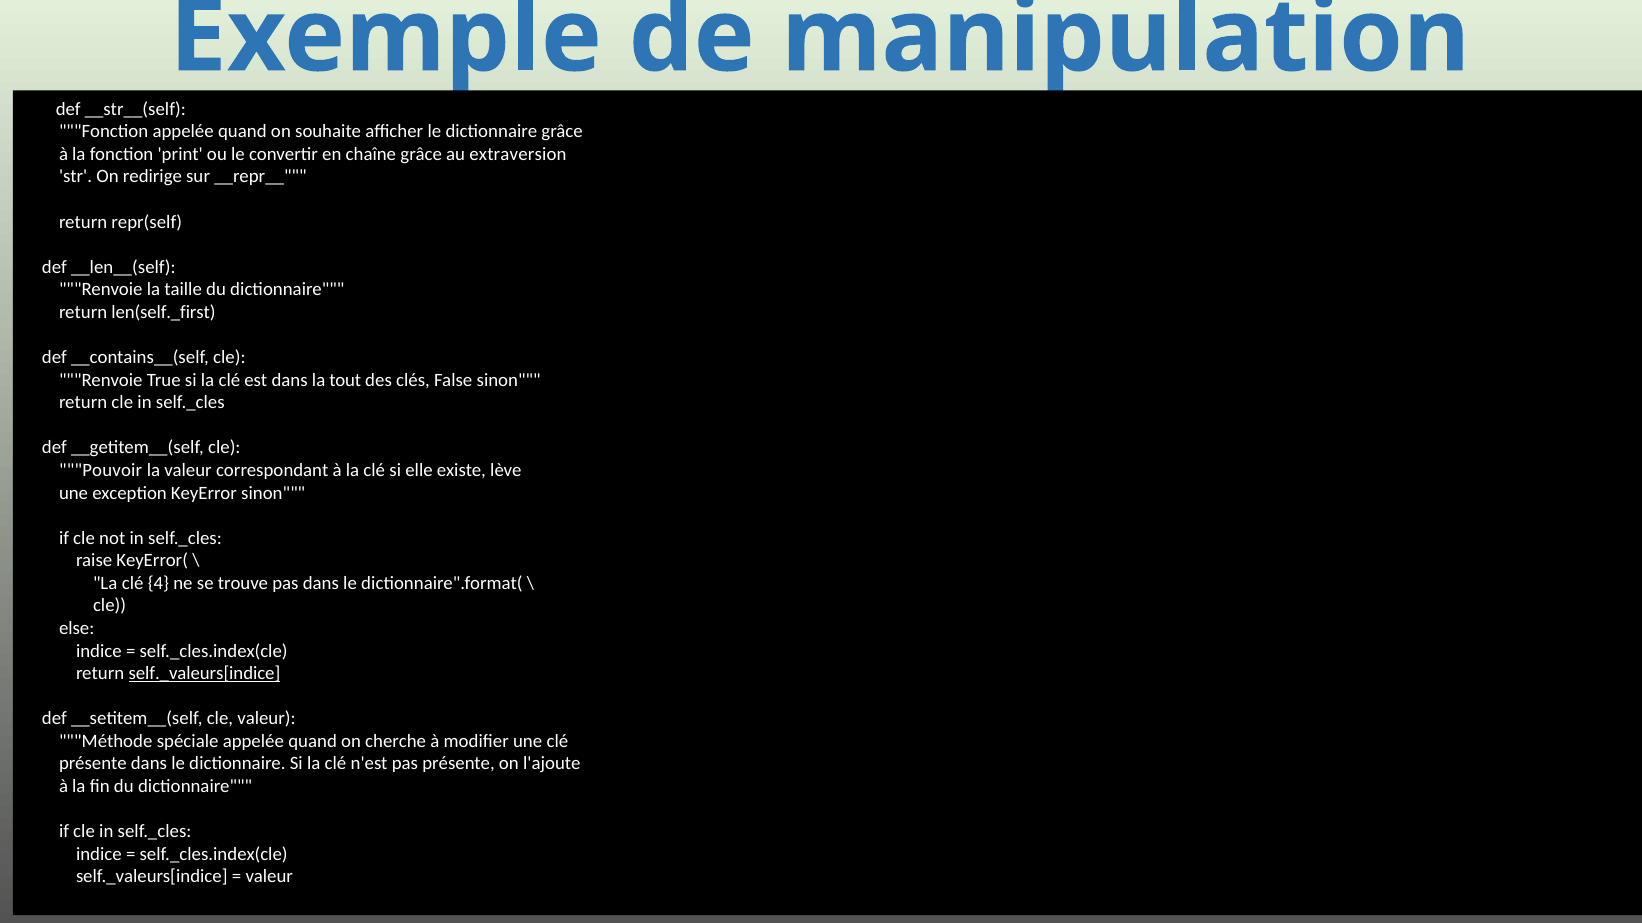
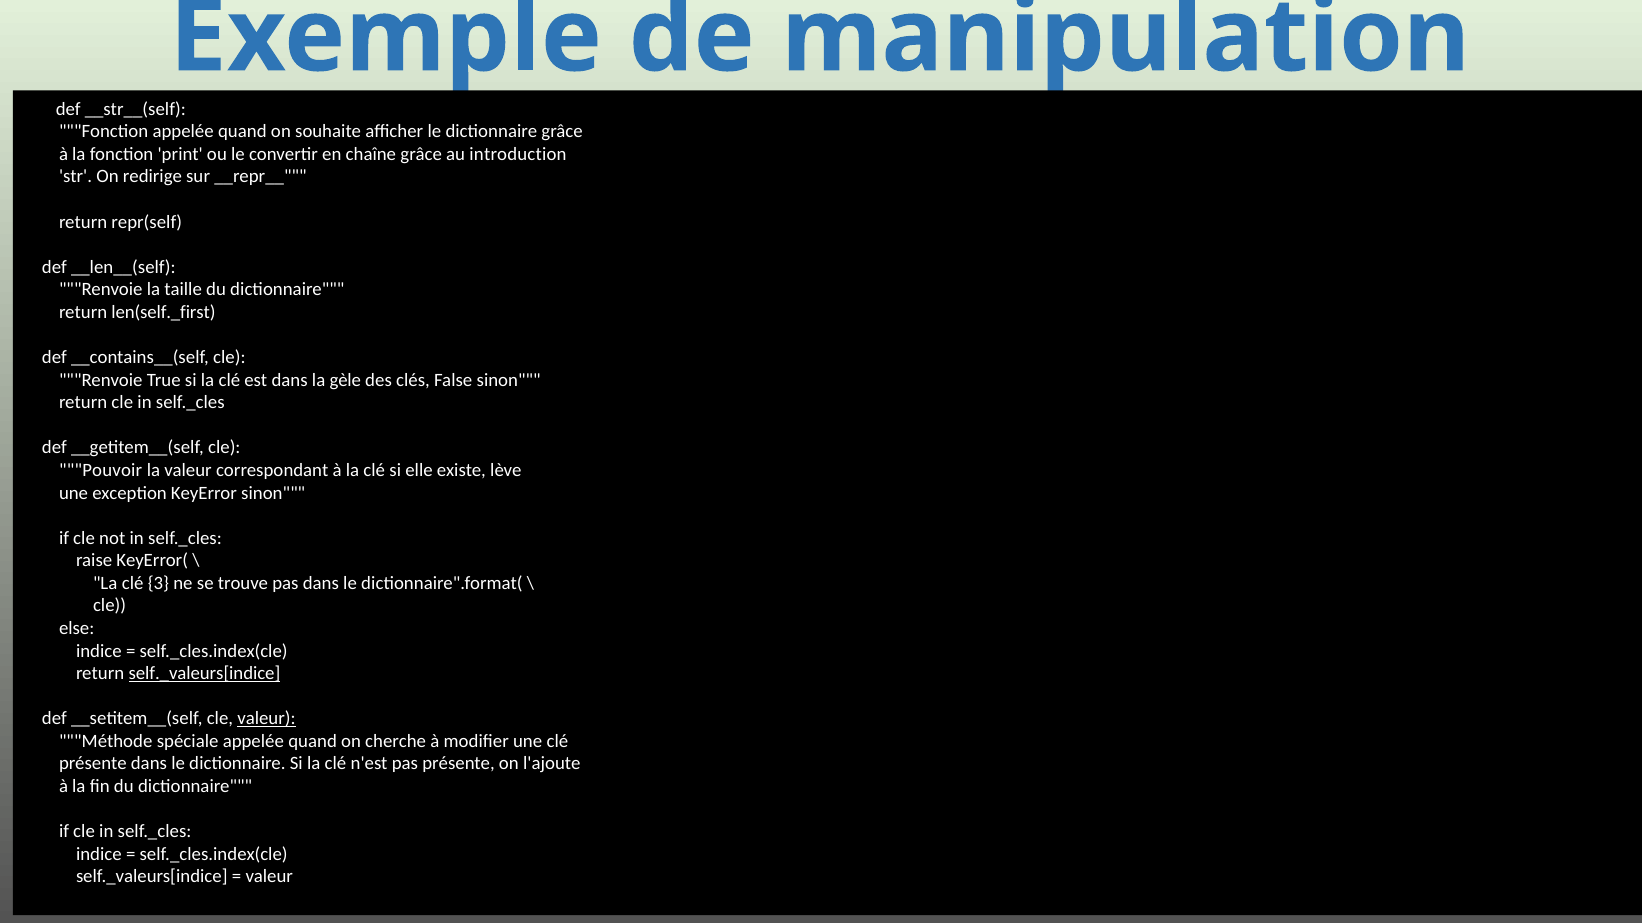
extraversion: extraversion -> introduction (518, 154)
tout: tout -> gèle (345, 380)
4: 4 -> 3 (158, 584)
valeur underline: none -> present (266, 719)
